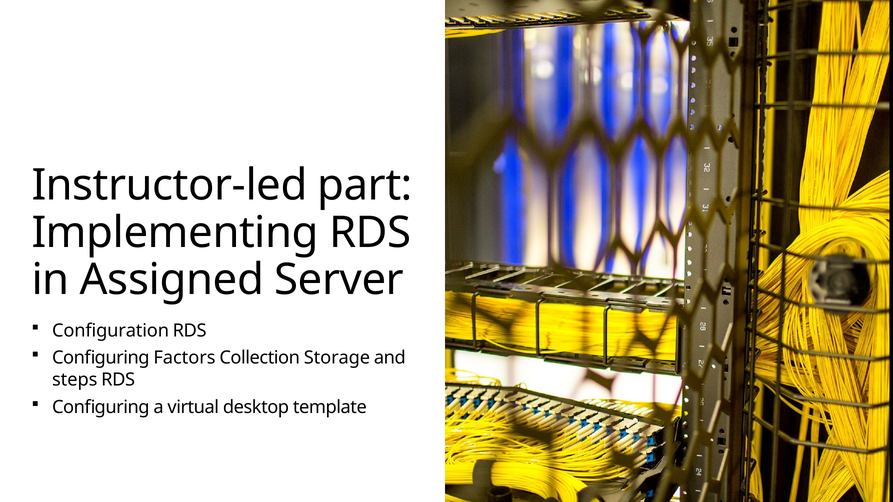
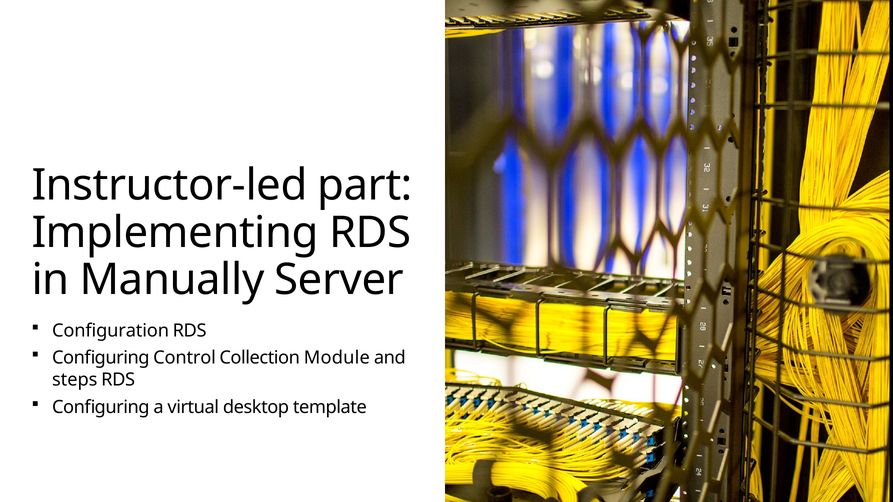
Assigned: Assigned -> Manually (172, 280)
Factors: Factors -> Control (185, 358)
Storage: Storage -> Module (337, 358)
